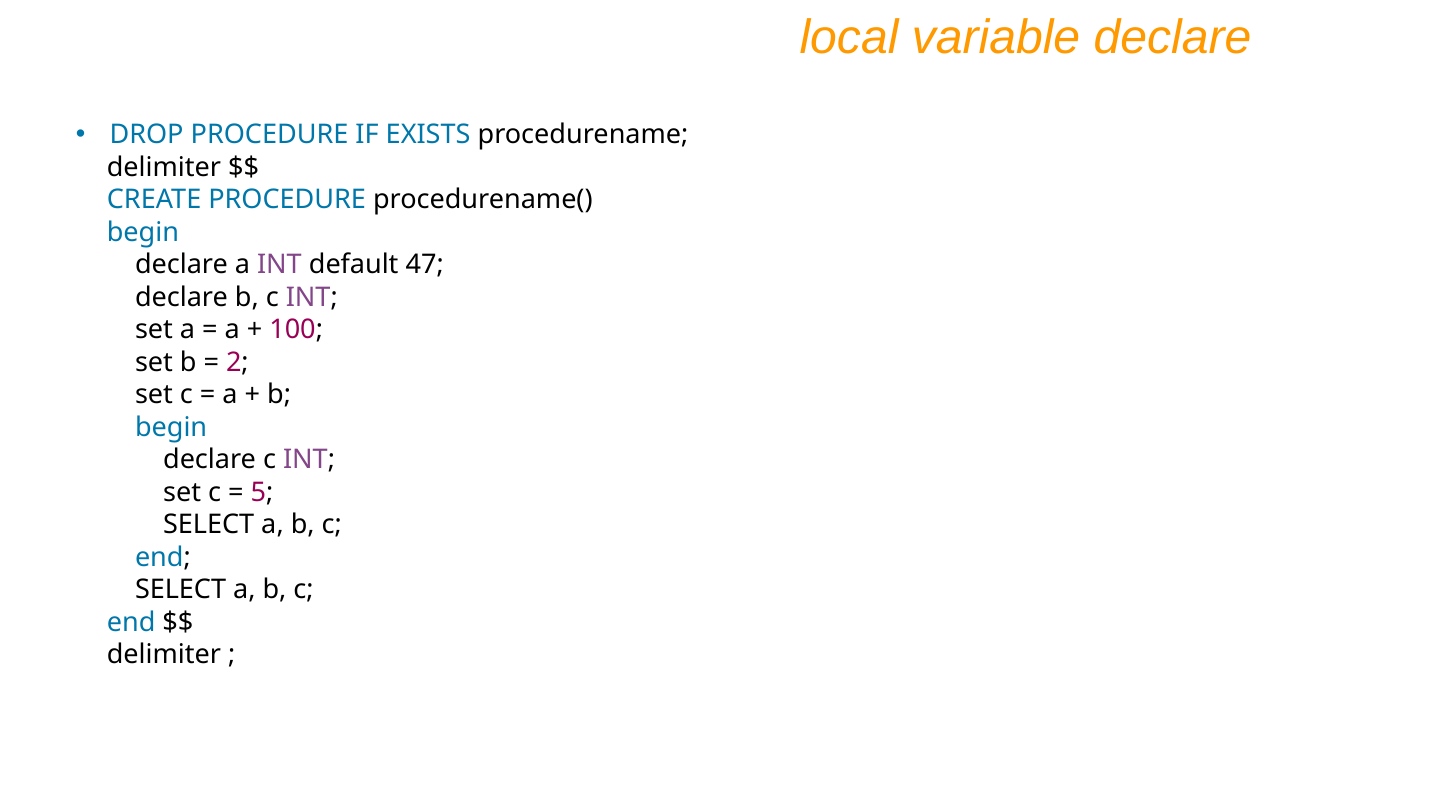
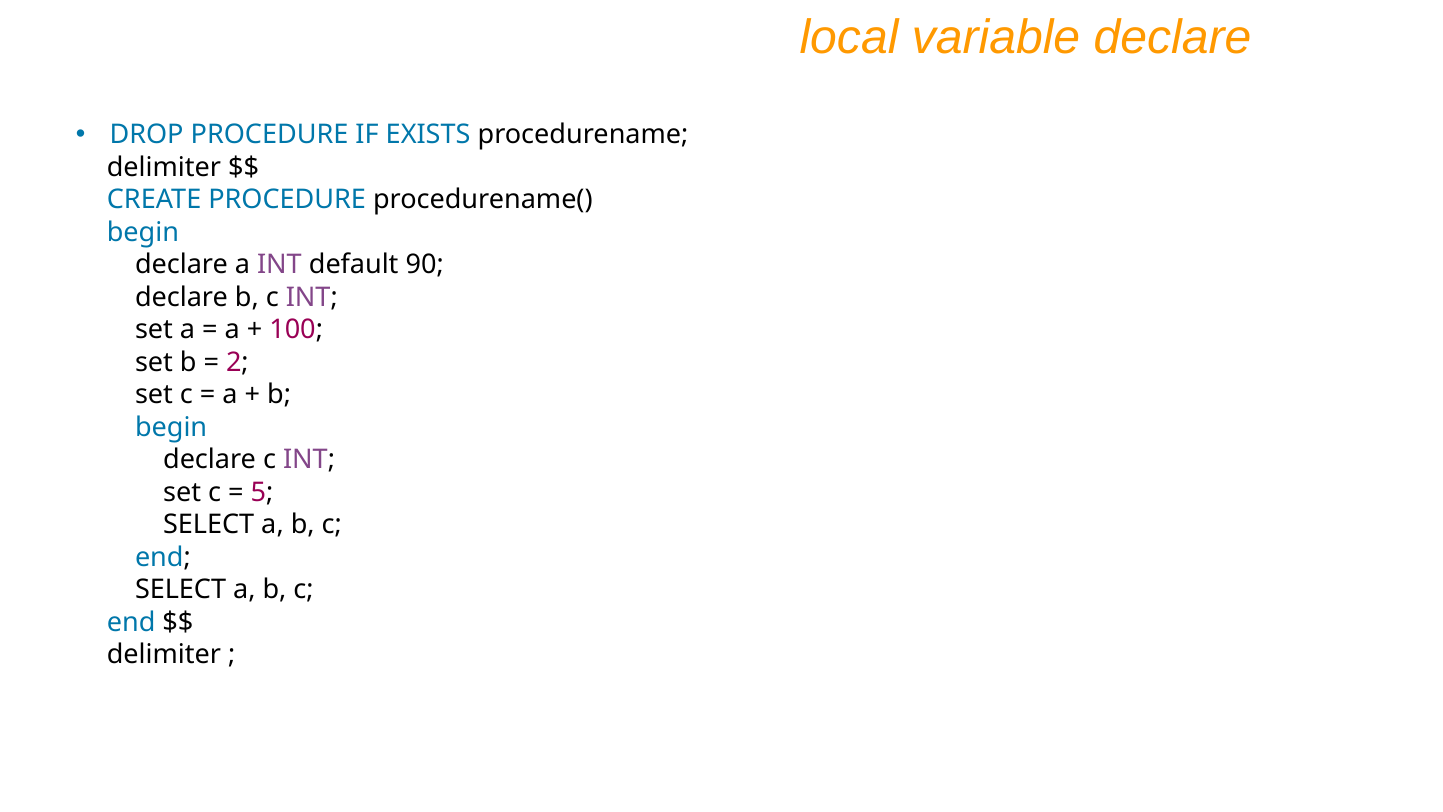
47: 47 -> 90 (425, 265)
